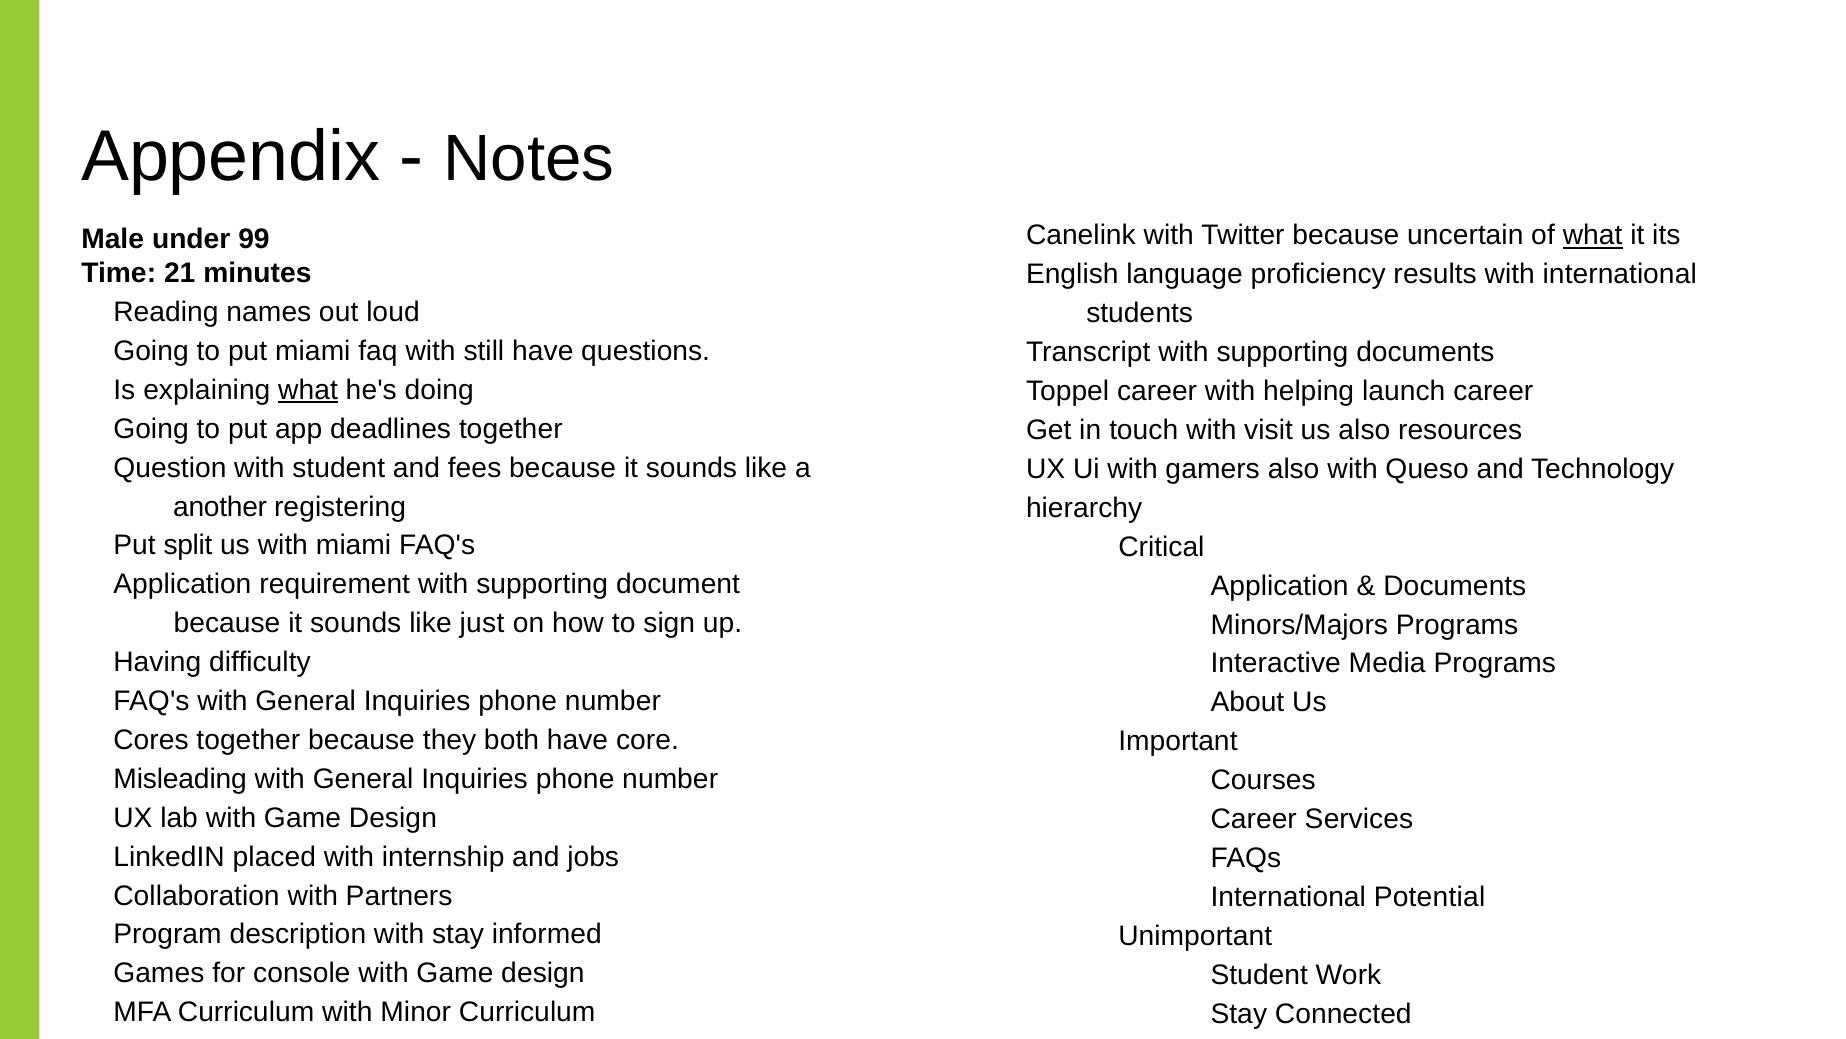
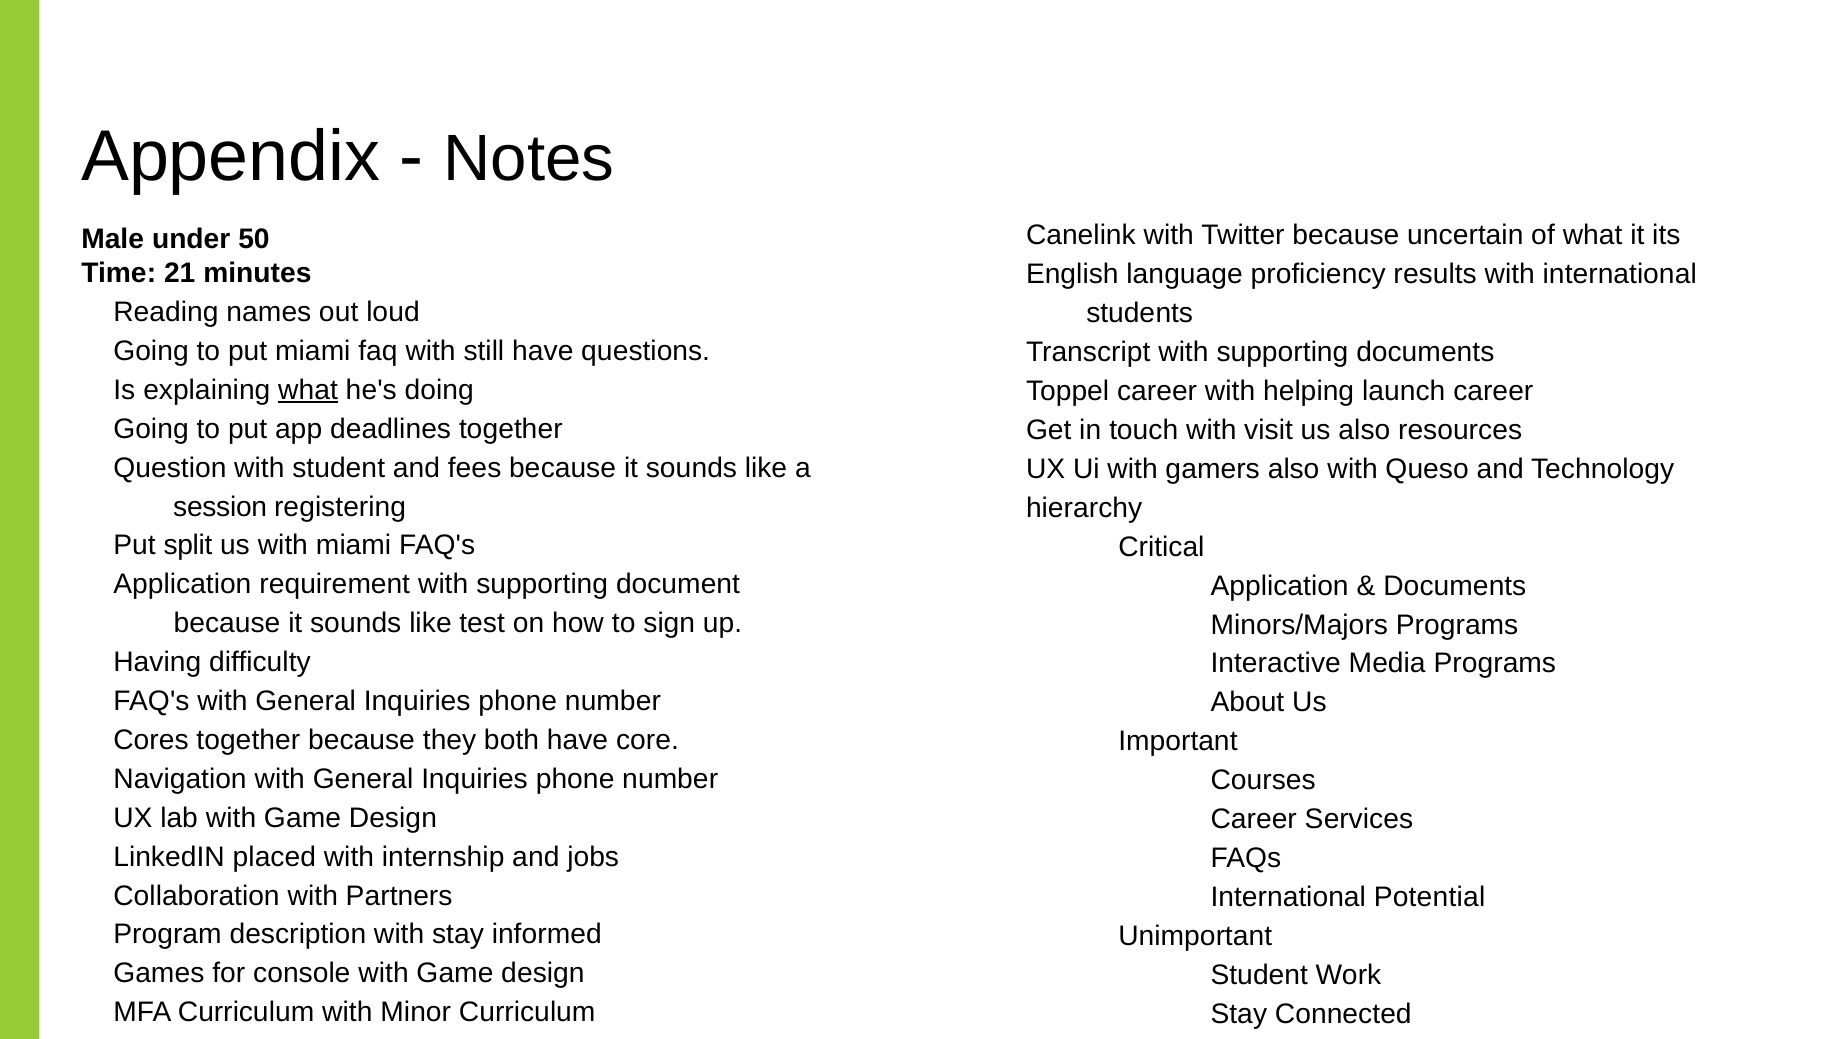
what underline: present -> none (1593, 236)
99: 99 -> 50 (254, 239)
another: another -> session (220, 506)
just: just -> test (482, 623)
Misleading: Misleading -> Navigation (180, 779)
